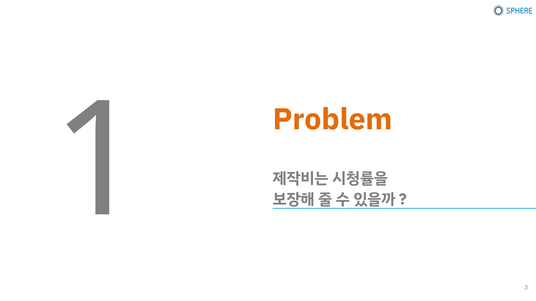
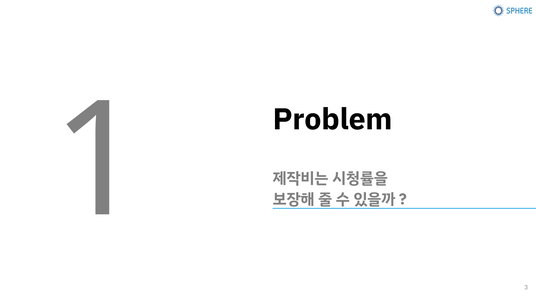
Problem colour: orange -> black (333, 120)
